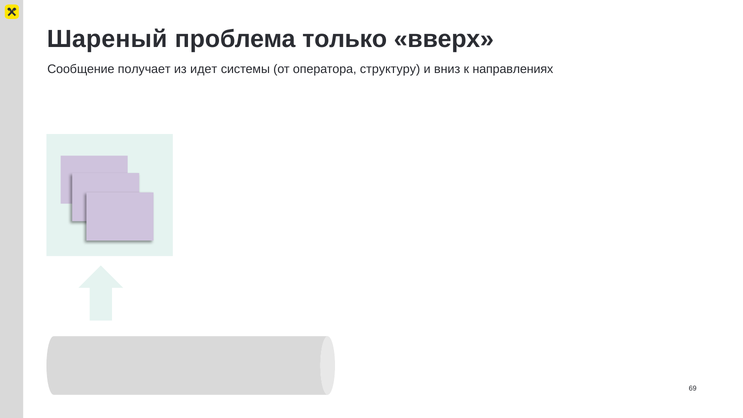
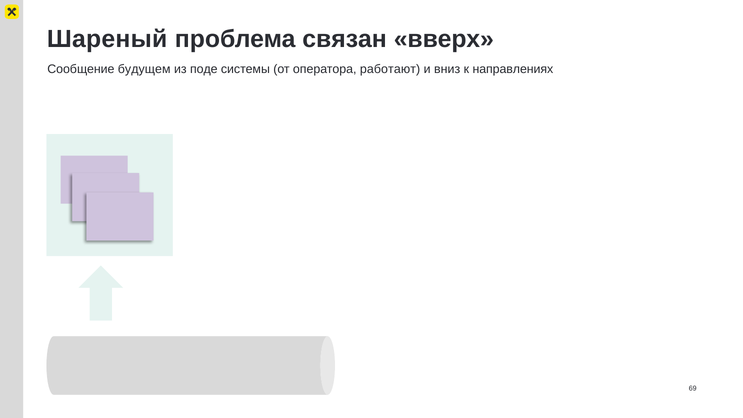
только: только -> связан (345, 39)
получает: получает -> будущем (144, 69)
идет: идет -> поде (204, 69)
структуру: структуру -> работают (390, 69)
